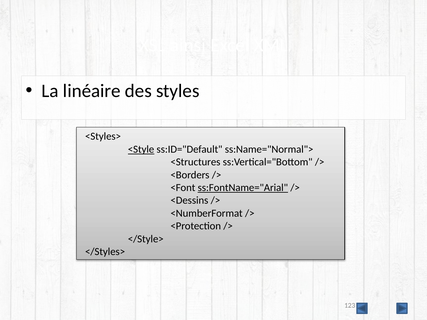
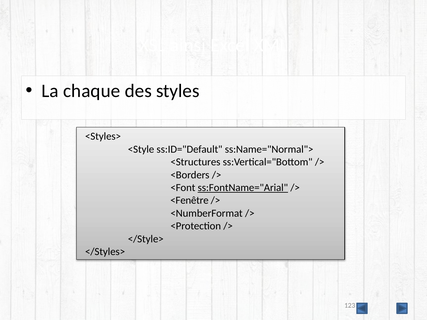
linéaire: linéaire -> chaque (92, 91)
<Style underline: present -> none (141, 149)
<Dessins: <Dessins -> <Fenêtre (189, 201)
